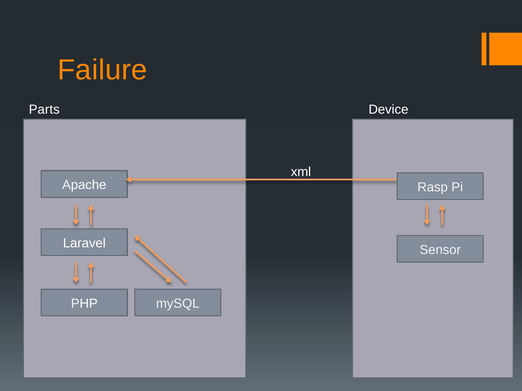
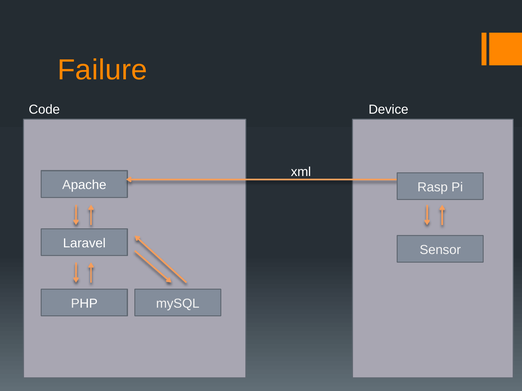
Parts: Parts -> Code (44, 110)
